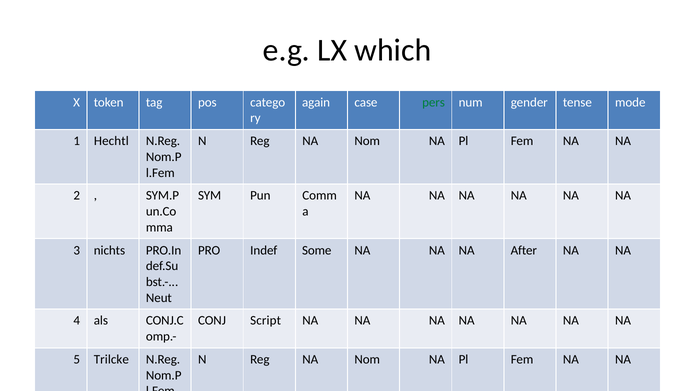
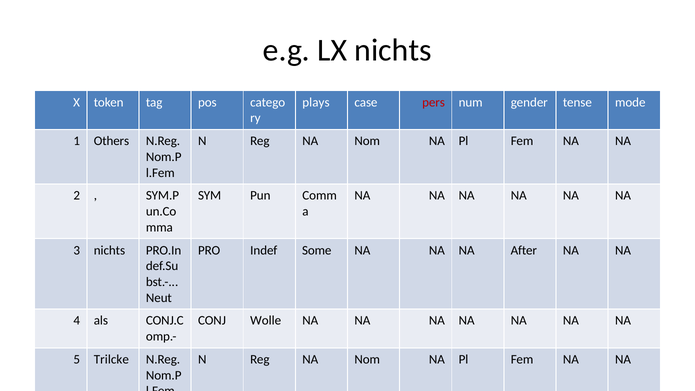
LX which: which -> nichts (393, 50)
again: again -> plays (316, 102)
pers colour: green -> red (434, 102)
Hechtl: Hechtl -> Others (111, 141)
Script: Script -> Wolle (266, 321)
